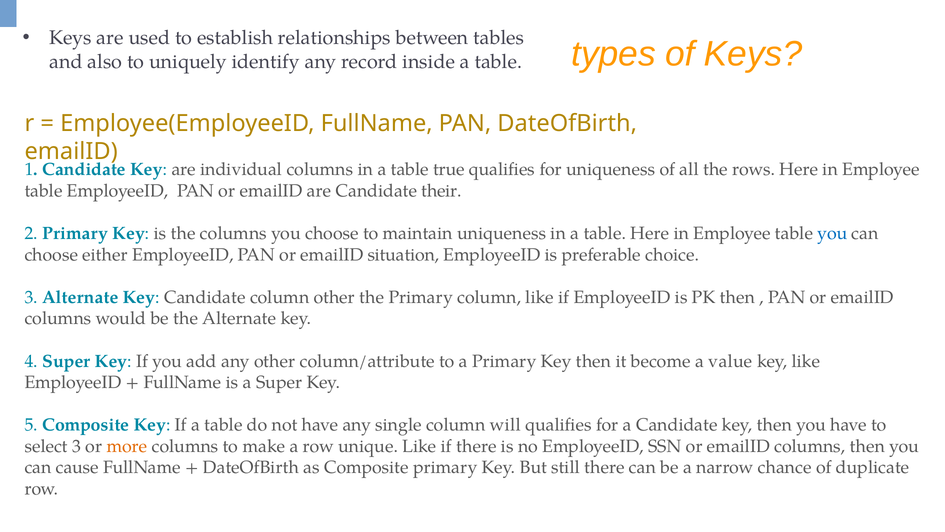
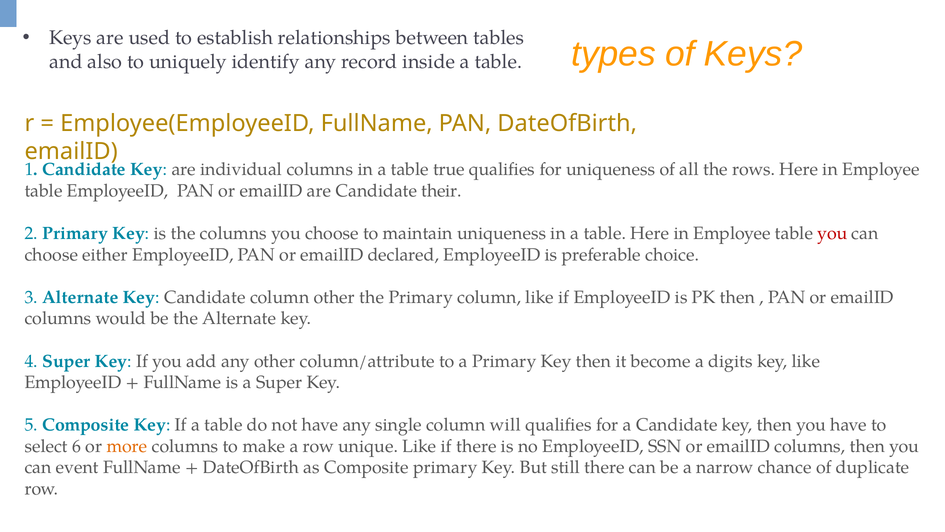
you colour: blue -> red (832, 233)
situation: situation -> declared (403, 255)
value: value -> digits (731, 361)
select 3: 3 -> 6 (77, 446)
cause: cause -> event (77, 467)
